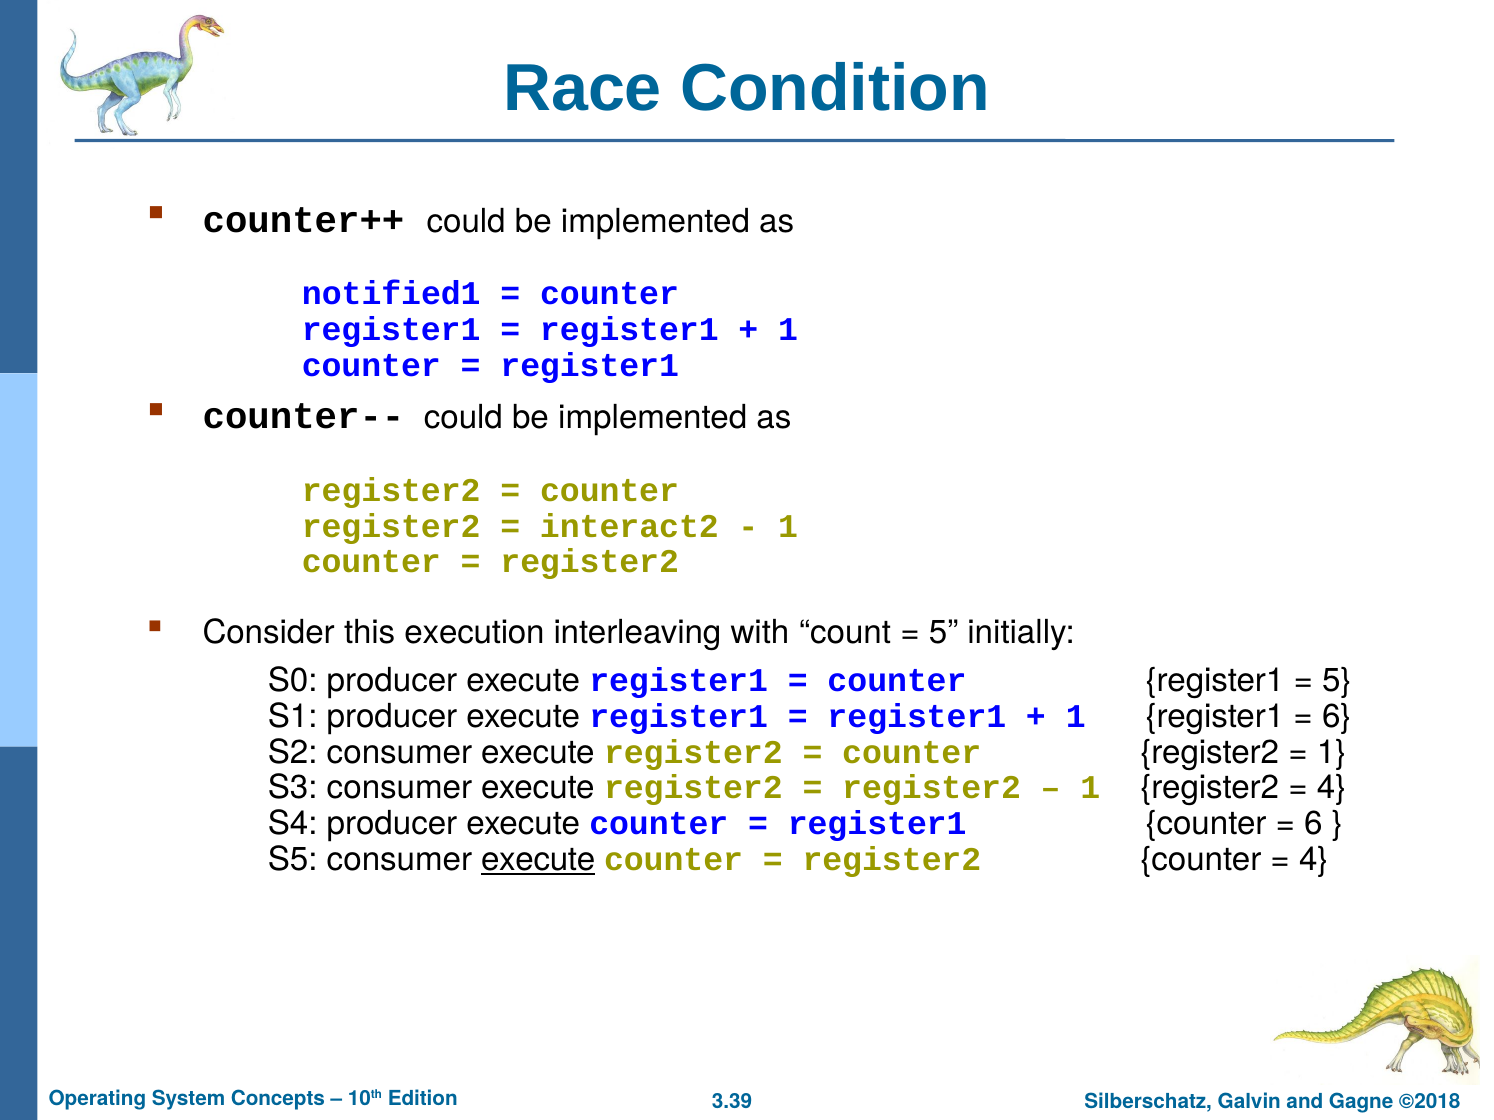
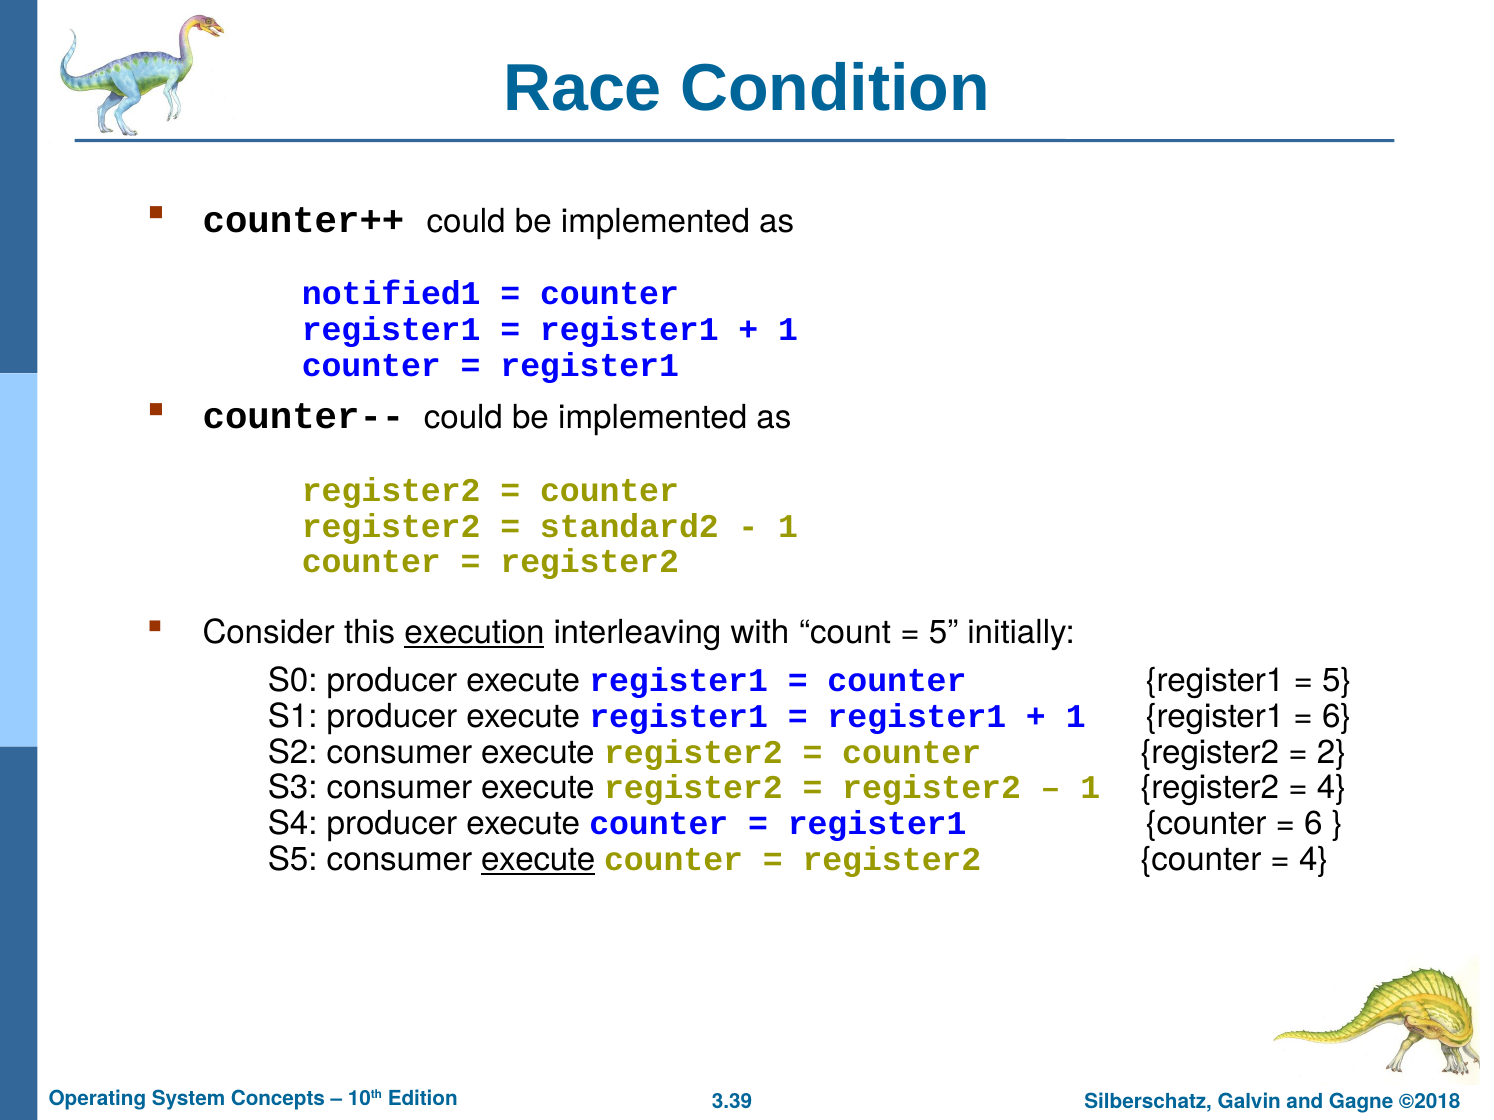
interact2: interact2 -> standard2 (629, 526)
execution underline: none -> present (475, 633)
1: 1 -> 2 (1332, 752)
